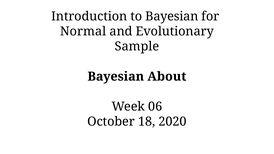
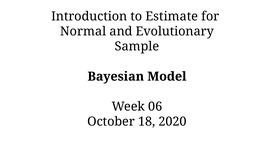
to Bayesian: Bayesian -> Estimate (172, 16)
About: About -> Model (167, 77)
